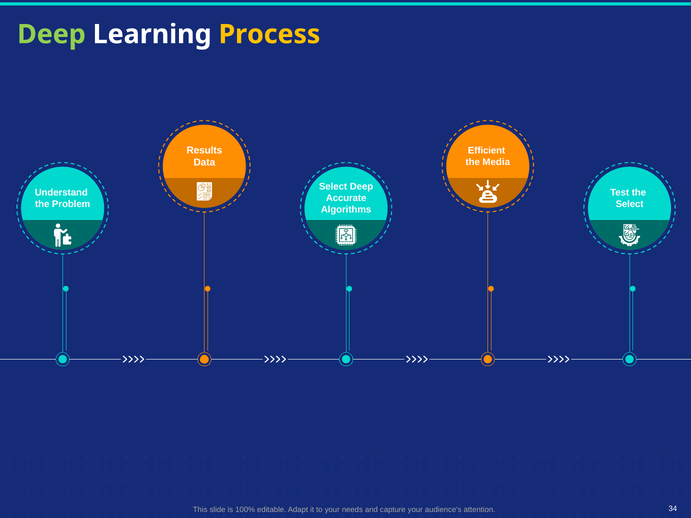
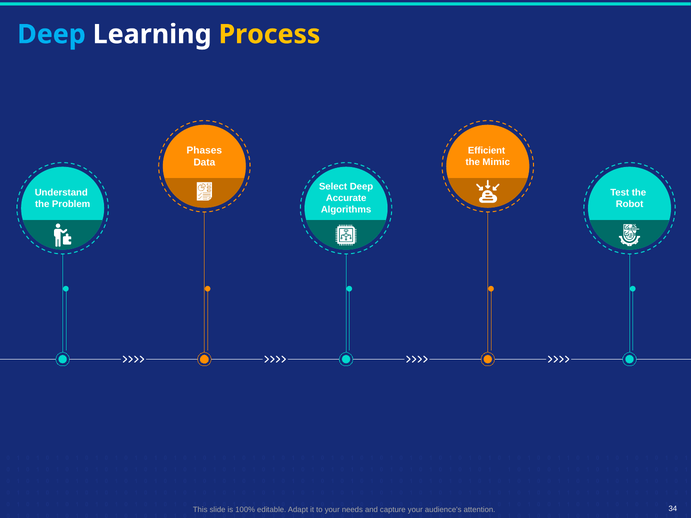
Deep colour: light green -> light blue (51, 34)
Results: Results -> Phases (204, 150)
Media: Media -> Mimic (496, 162)
Select: Select -> Robot (630, 204)
